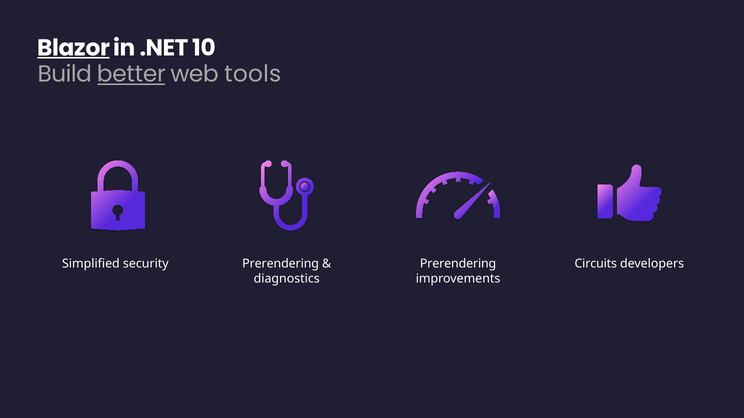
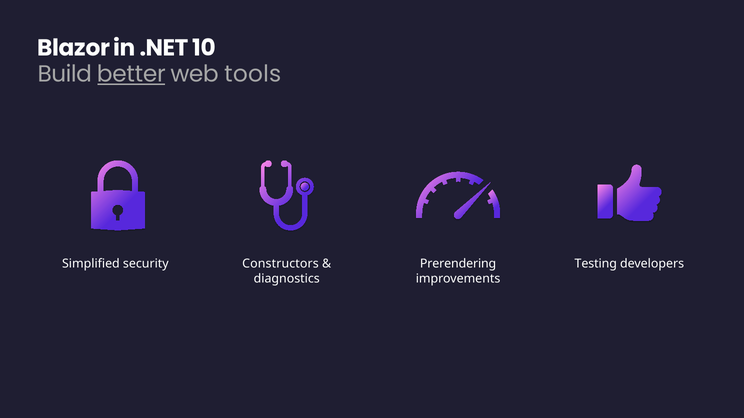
Blazor underline: present -> none (74, 48)
security Prerendering: Prerendering -> Constructors (281, 264)
Circuits: Circuits -> Testing (596, 264)
